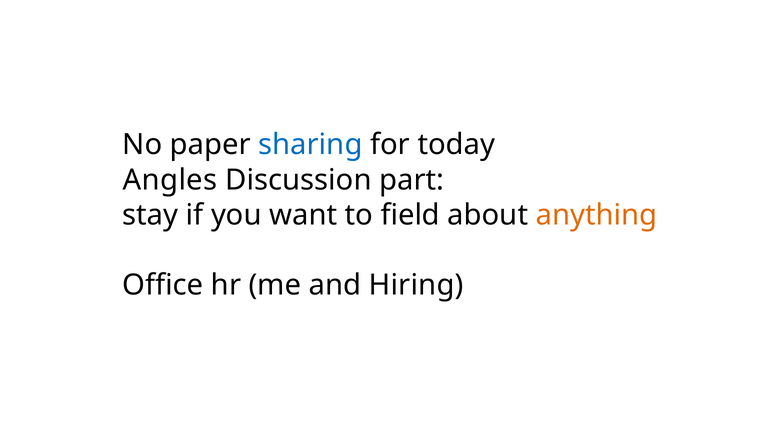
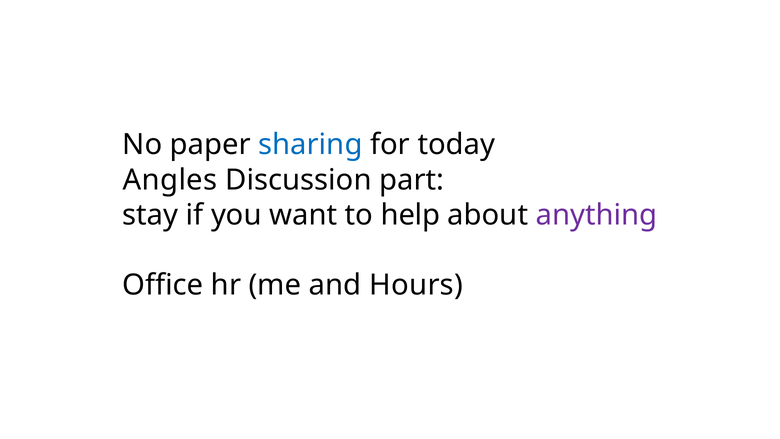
field: field -> help (410, 215)
anything colour: orange -> purple (597, 215)
Hiring: Hiring -> Hours (416, 285)
